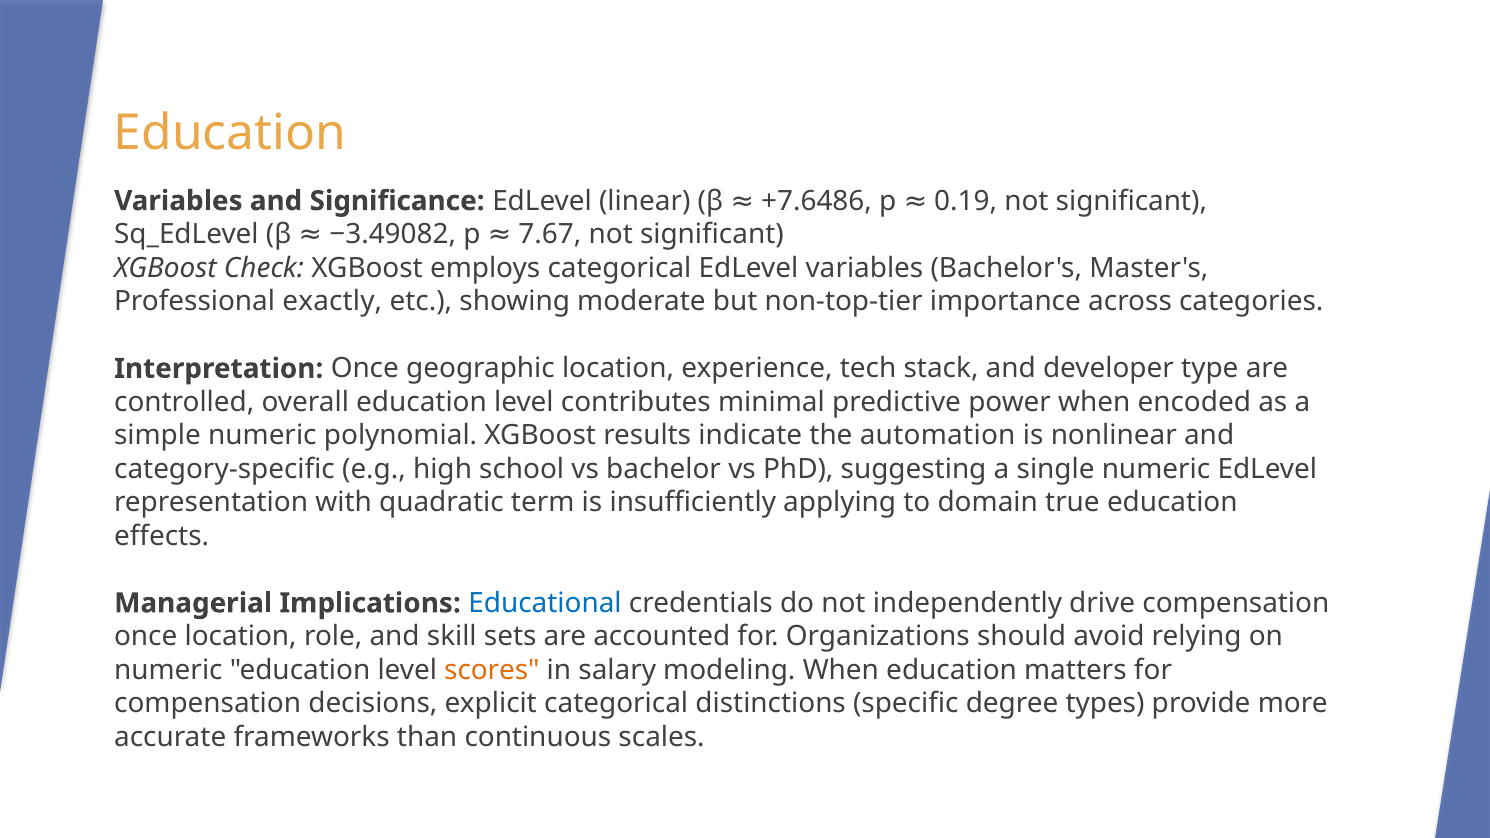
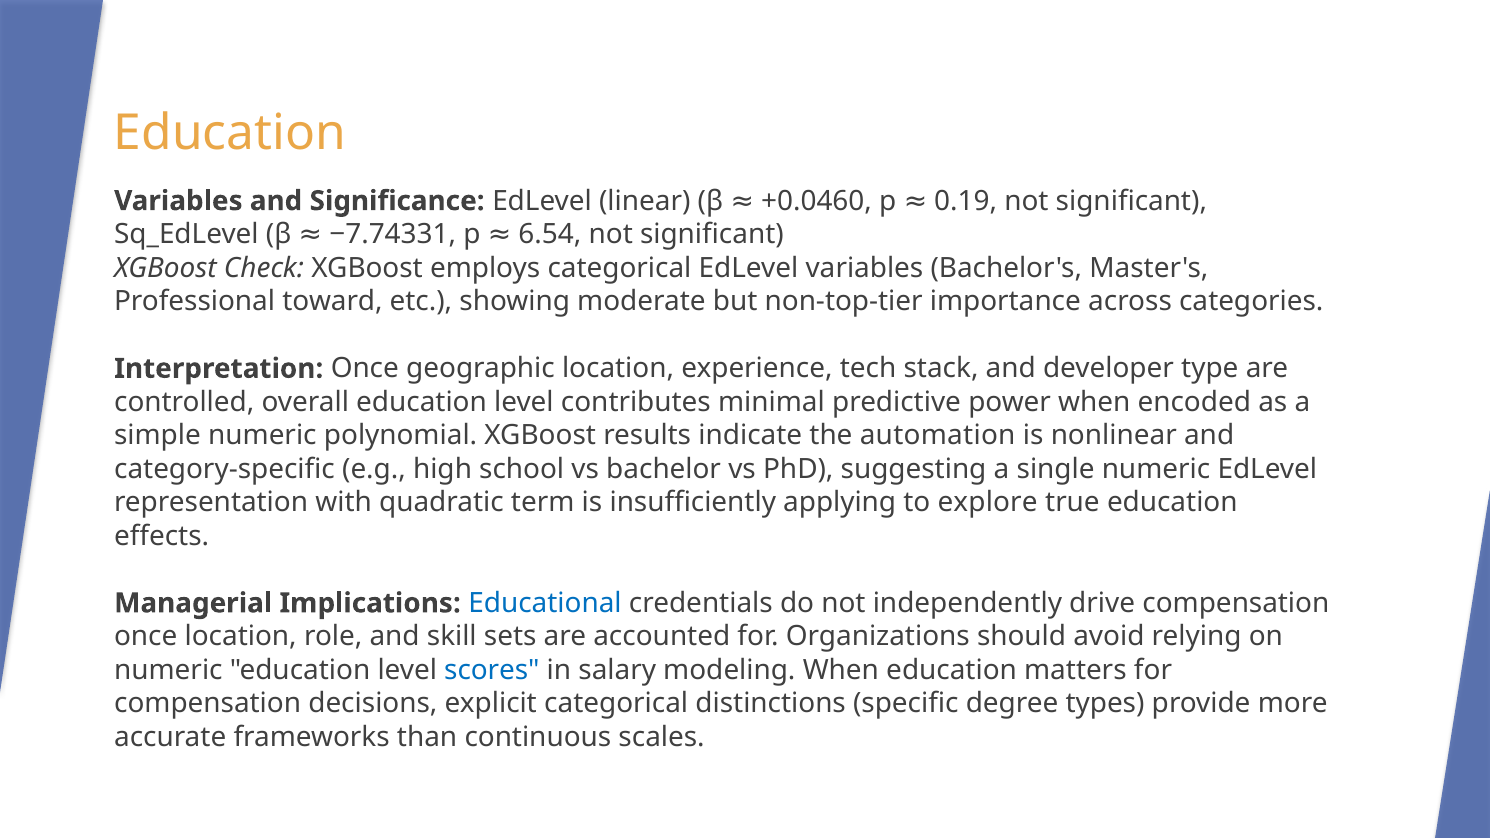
+7.6486: +7.6486 -> +0.0460 (817, 201)
−3.49082: −3.49082 -> −7.74331 (393, 235)
7.67: 7.67 -> 6.54 (550, 235)
exactly: exactly -> toward (332, 302)
domain: domain -> explore (988, 503)
scores colour: orange -> blue (492, 670)
